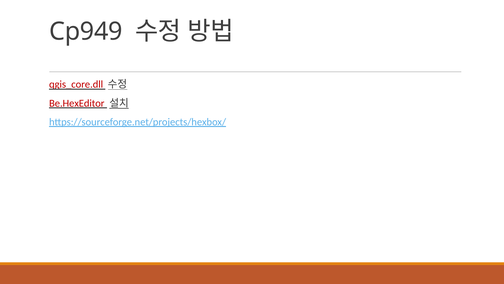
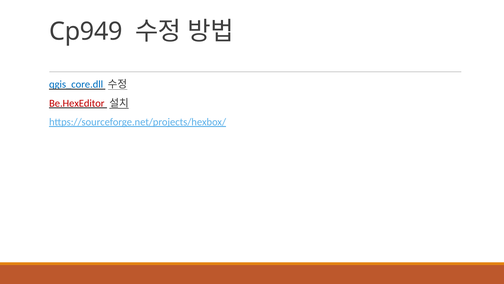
qgis_core.dll colour: red -> blue (76, 84)
